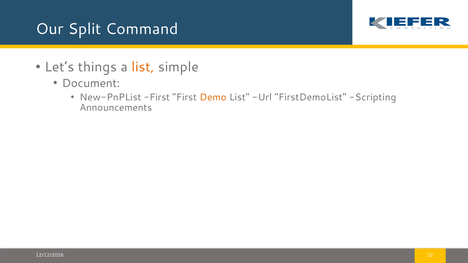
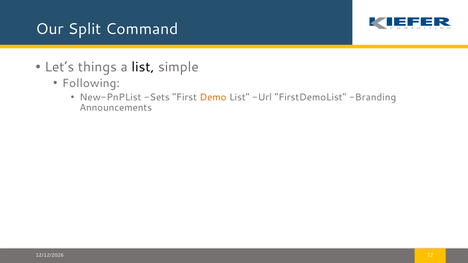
list colour: orange -> black (143, 67)
Document: Document -> Following (91, 83)
New-PnPList First: First -> Sets (157, 97)
Scripting: Scripting -> Branding (373, 97)
